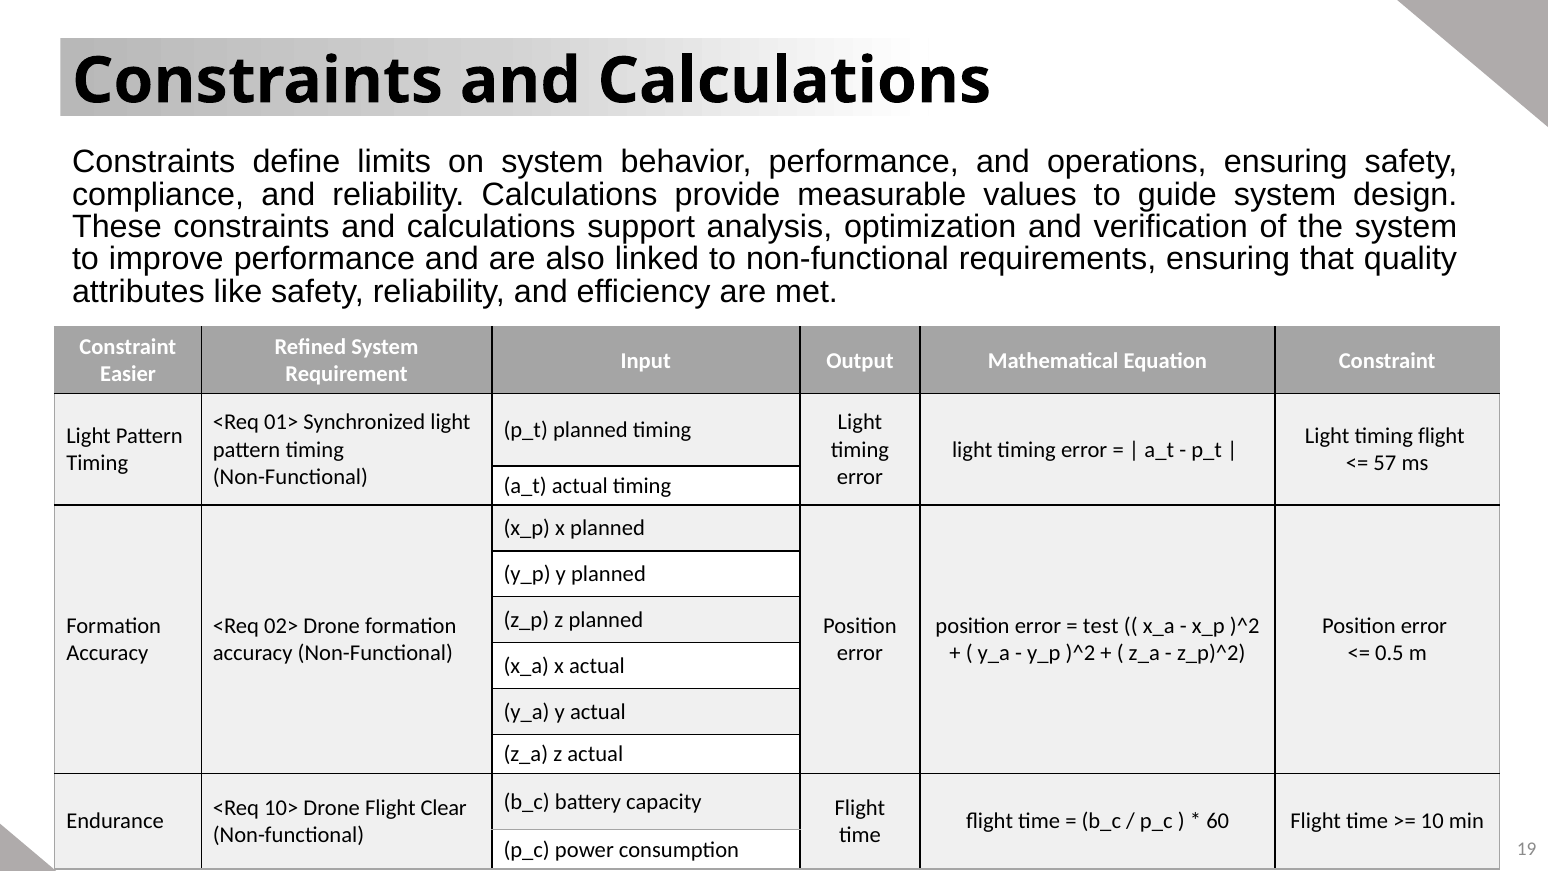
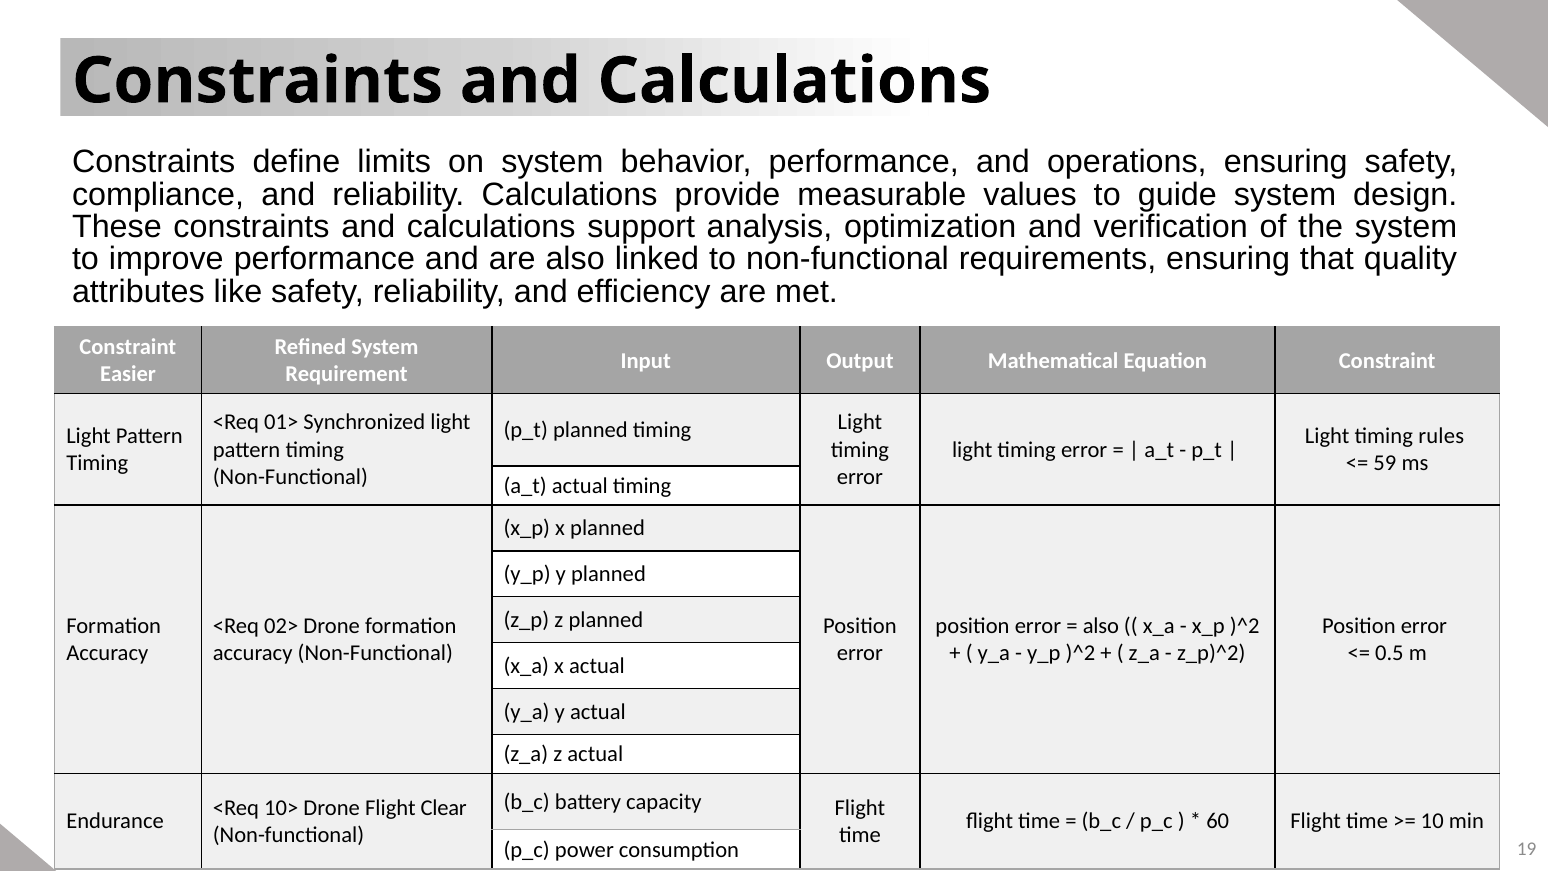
timing flight: flight -> rules (1441, 436)
57: 57 -> 59 (1385, 463)
test: test -> also (1101, 626)
